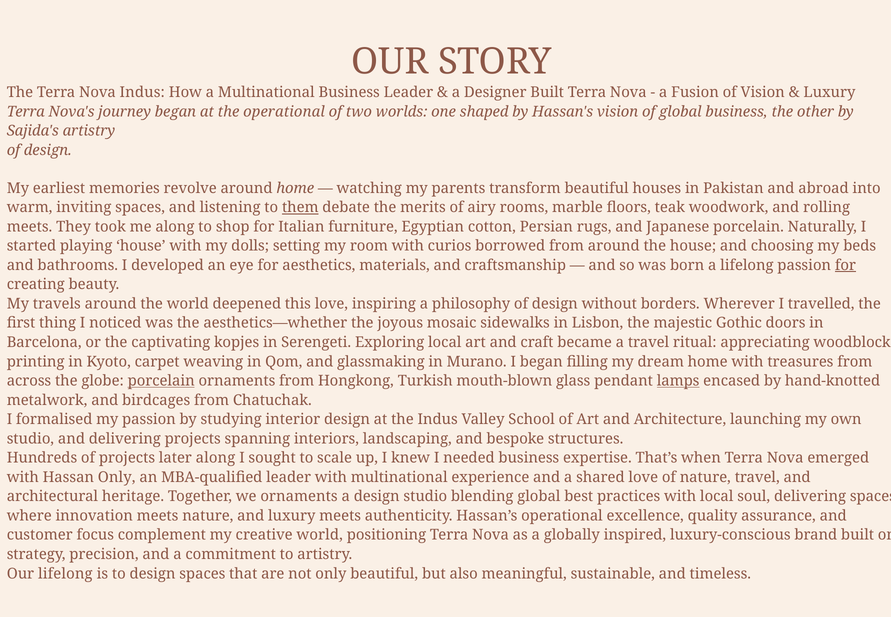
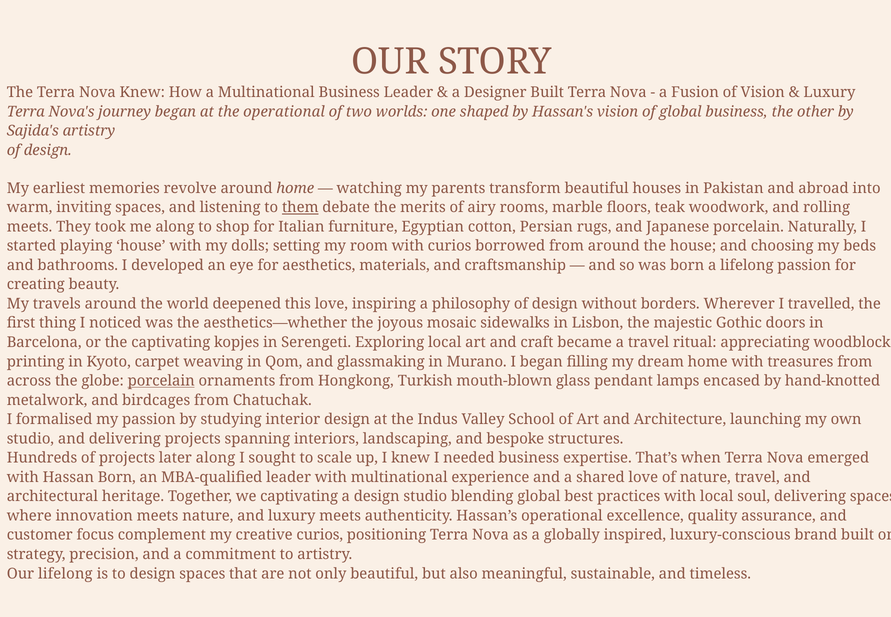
Nova Indus: Indus -> Knew (142, 92)
for underline: present -> none (845, 265)
lamps underline: present -> none (678, 381)
Hassan Only: Only -> Born (117, 477)
we ornaments: ornaments -> captivating (299, 496)
creative world: world -> curios (320, 535)
